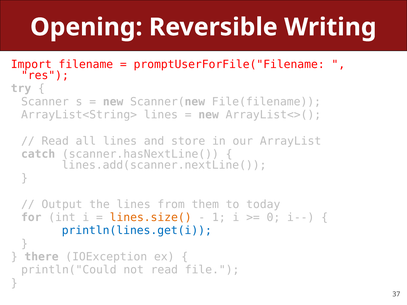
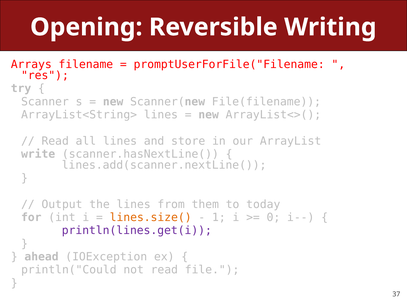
Import: Import -> Arrays (31, 65)
catch: catch -> write (38, 154)
println(lines.get(i colour: blue -> purple (137, 231)
there: there -> ahead (42, 257)
